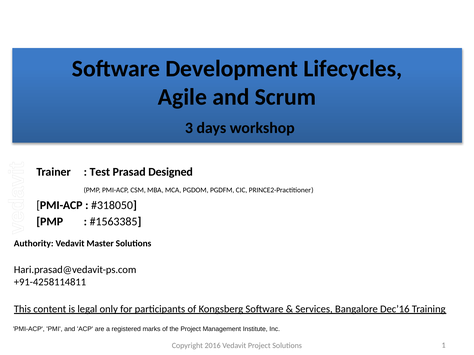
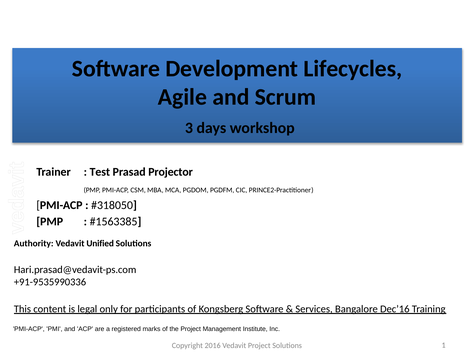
Designed: Designed -> Projector (171, 172)
Master: Master -> Unified (100, 244)
+91-4258114811: +91-4258114811 -> +91-9535990336 (50, 283)
